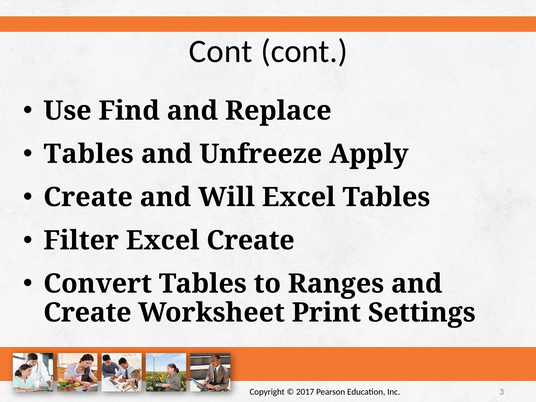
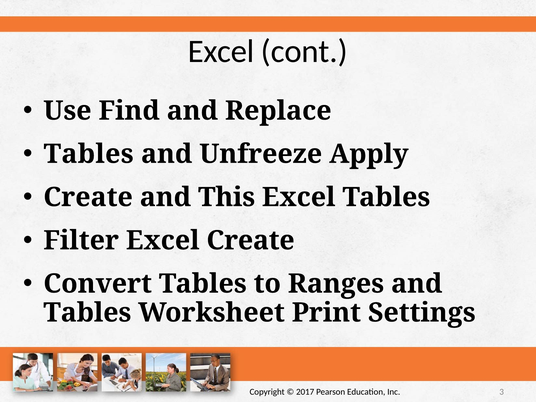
Cont: Cont -> Excel (221, 51)
Will: Will -> This (227, 197)
Create: Create -> Tables (87, 313)
